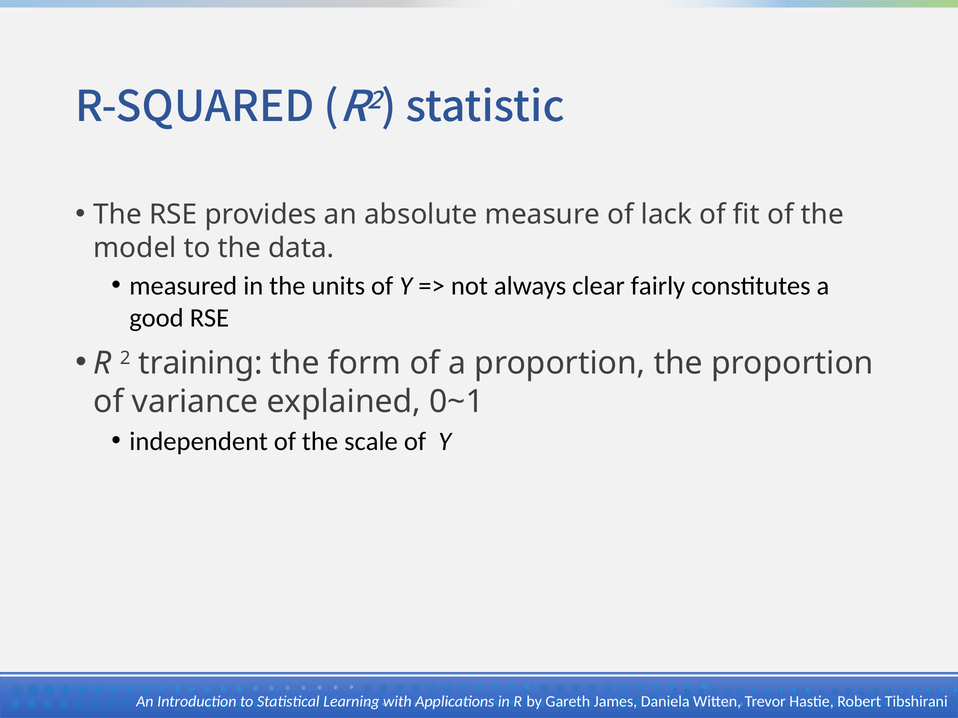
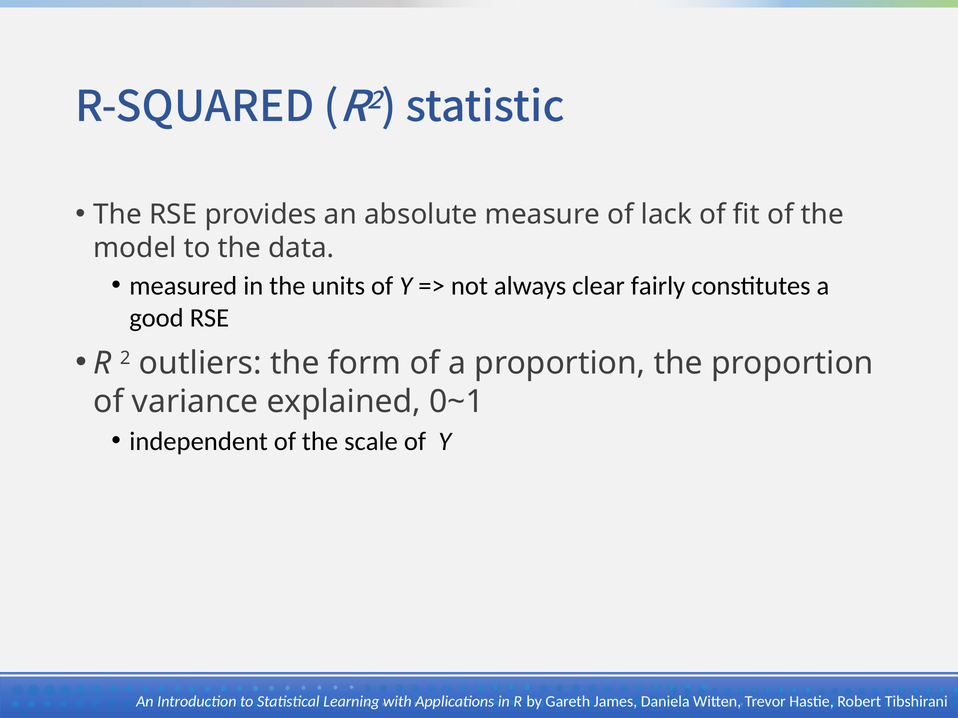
training: training -> outliers (200, 363)
